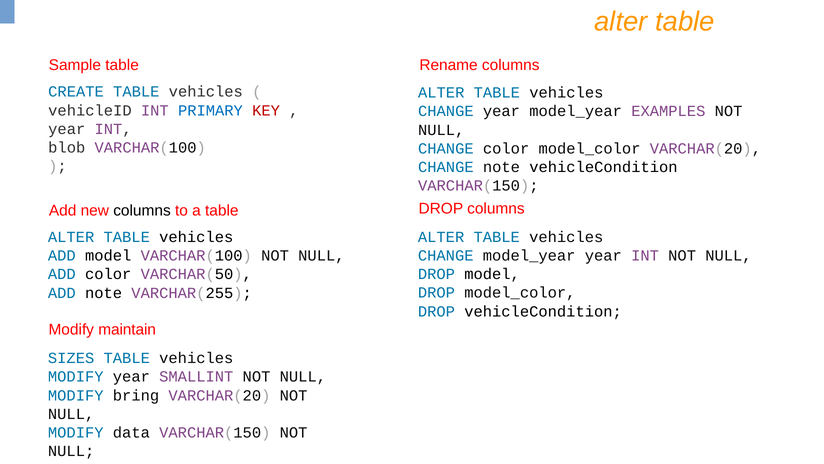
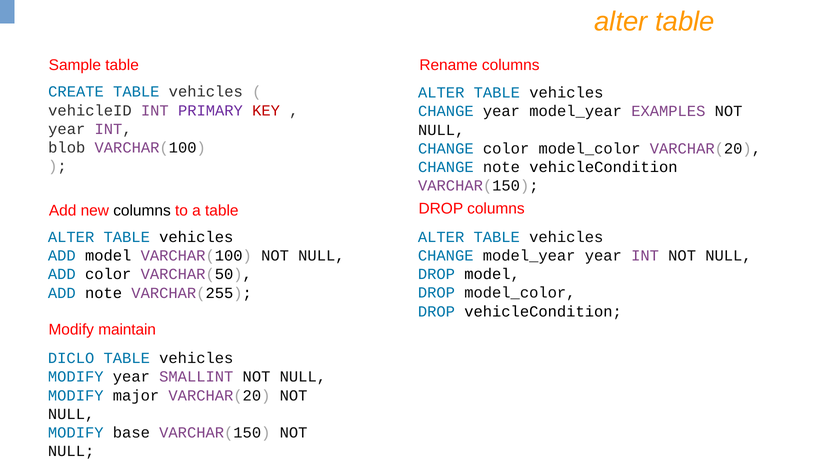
PRIMARY colour: blue -> purple (210, 110)
SIZES: SIZES -> DICLO (71, 358)
bring: bring -> major (136, 395)
data: data -> base (131, 432)
